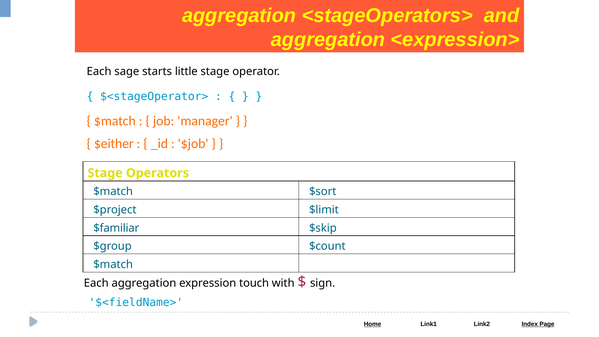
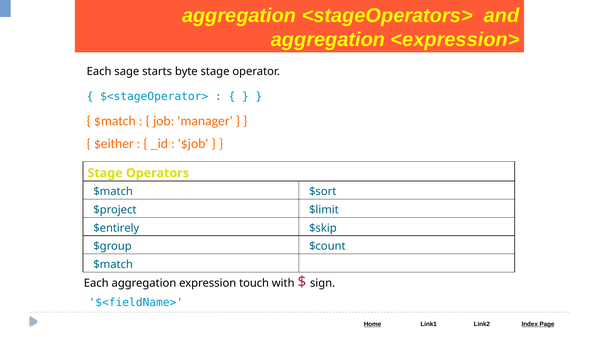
little: little -> byte (186, 71)
$familiar: $familiar -> $entirely (116, 228)
